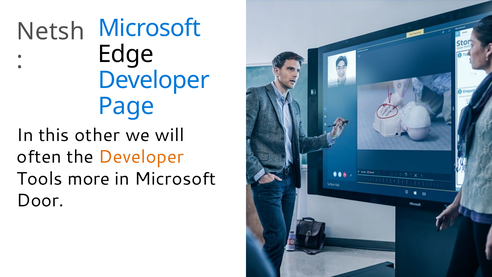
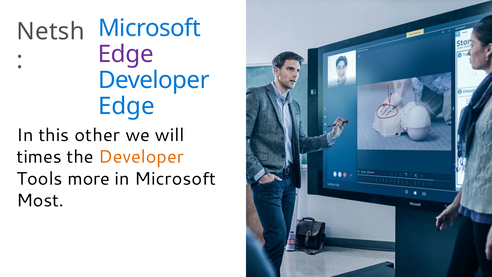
Edge colour: black -> purple (126, 54)
Page: Page -> Edge (126, 106)
often: often -> times (39, 157)
Door: Door -> Most (40, 200)
